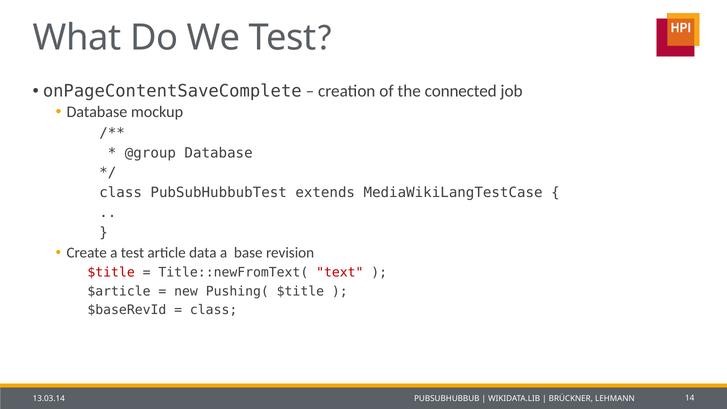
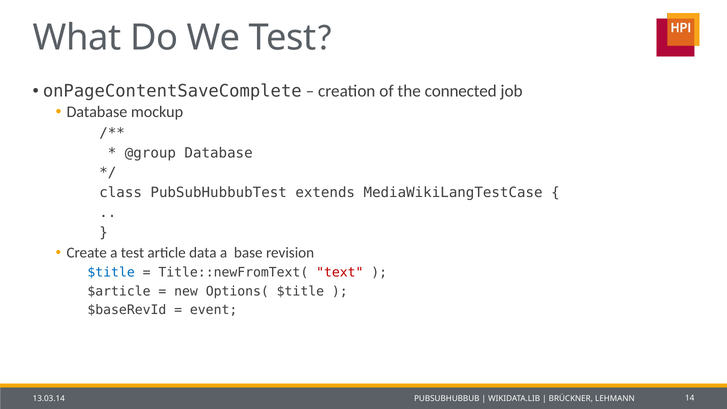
$title colour: red -> blue (111, 272)
Pushing(: Pushing( -> Options( (237, 291)
class: class -> event (214, 310)
